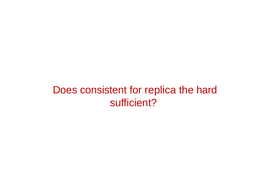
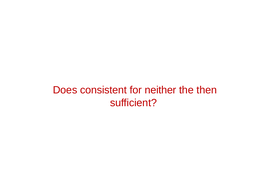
replica: replica -> neither (161, 90)
hard: hard -> then (207, 90)
